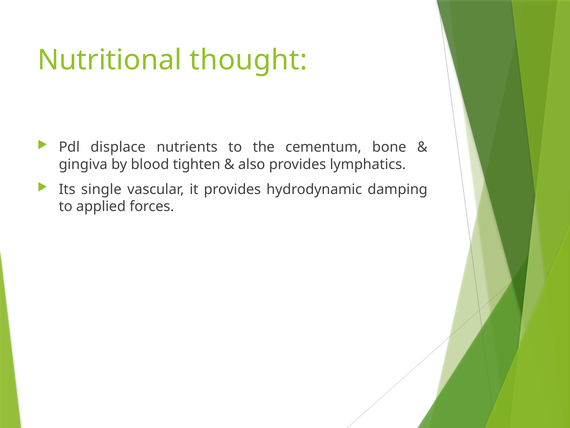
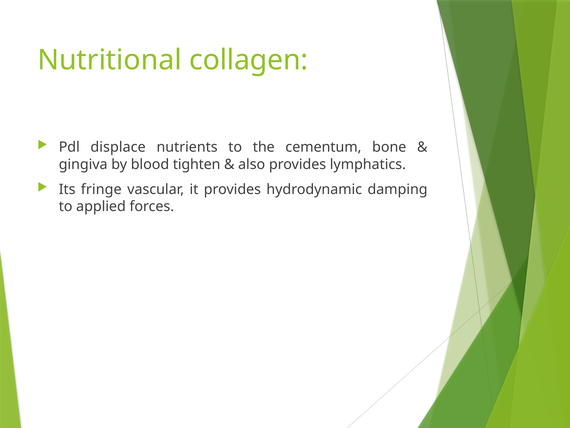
thought: thought -> collagen (249, 60)
single: single -> fringe (101, 189)
